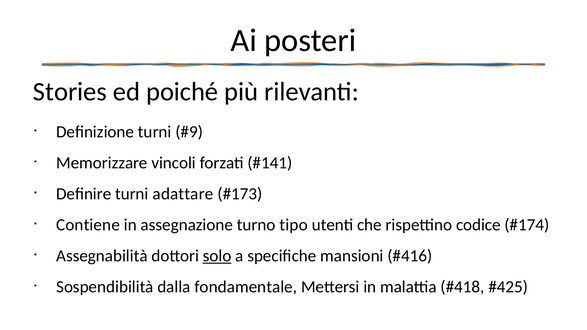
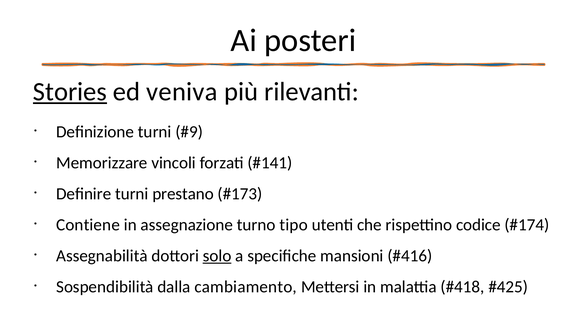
Stories underline: none -> present (70, 92)
poiché: poiché -> veniva (182, 92)
adattare: adattare -> prestano (183, 194)
fondamentale: fondamentale -> cambiamento (246, 287)
